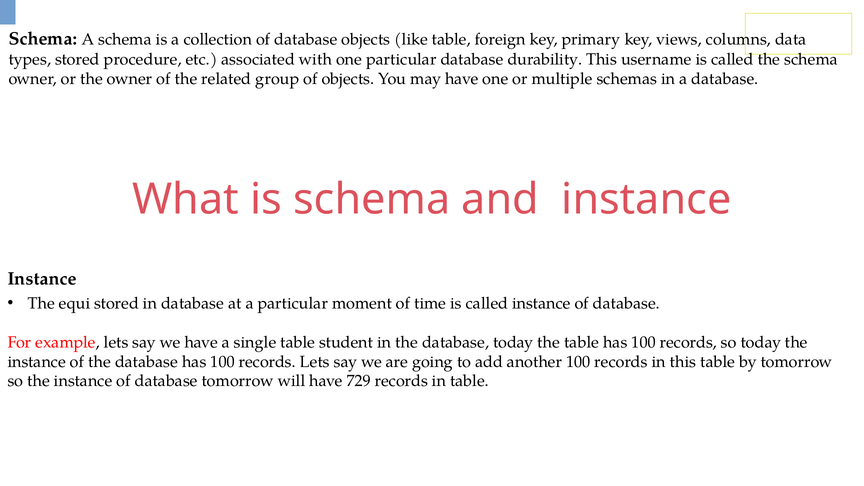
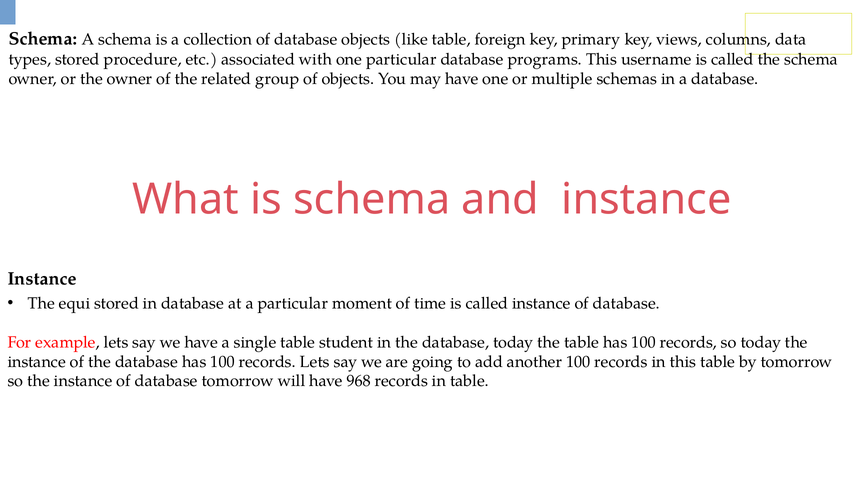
durability: durability -> programs (545, 59)
729: 729 -> 968 (359, 381)
